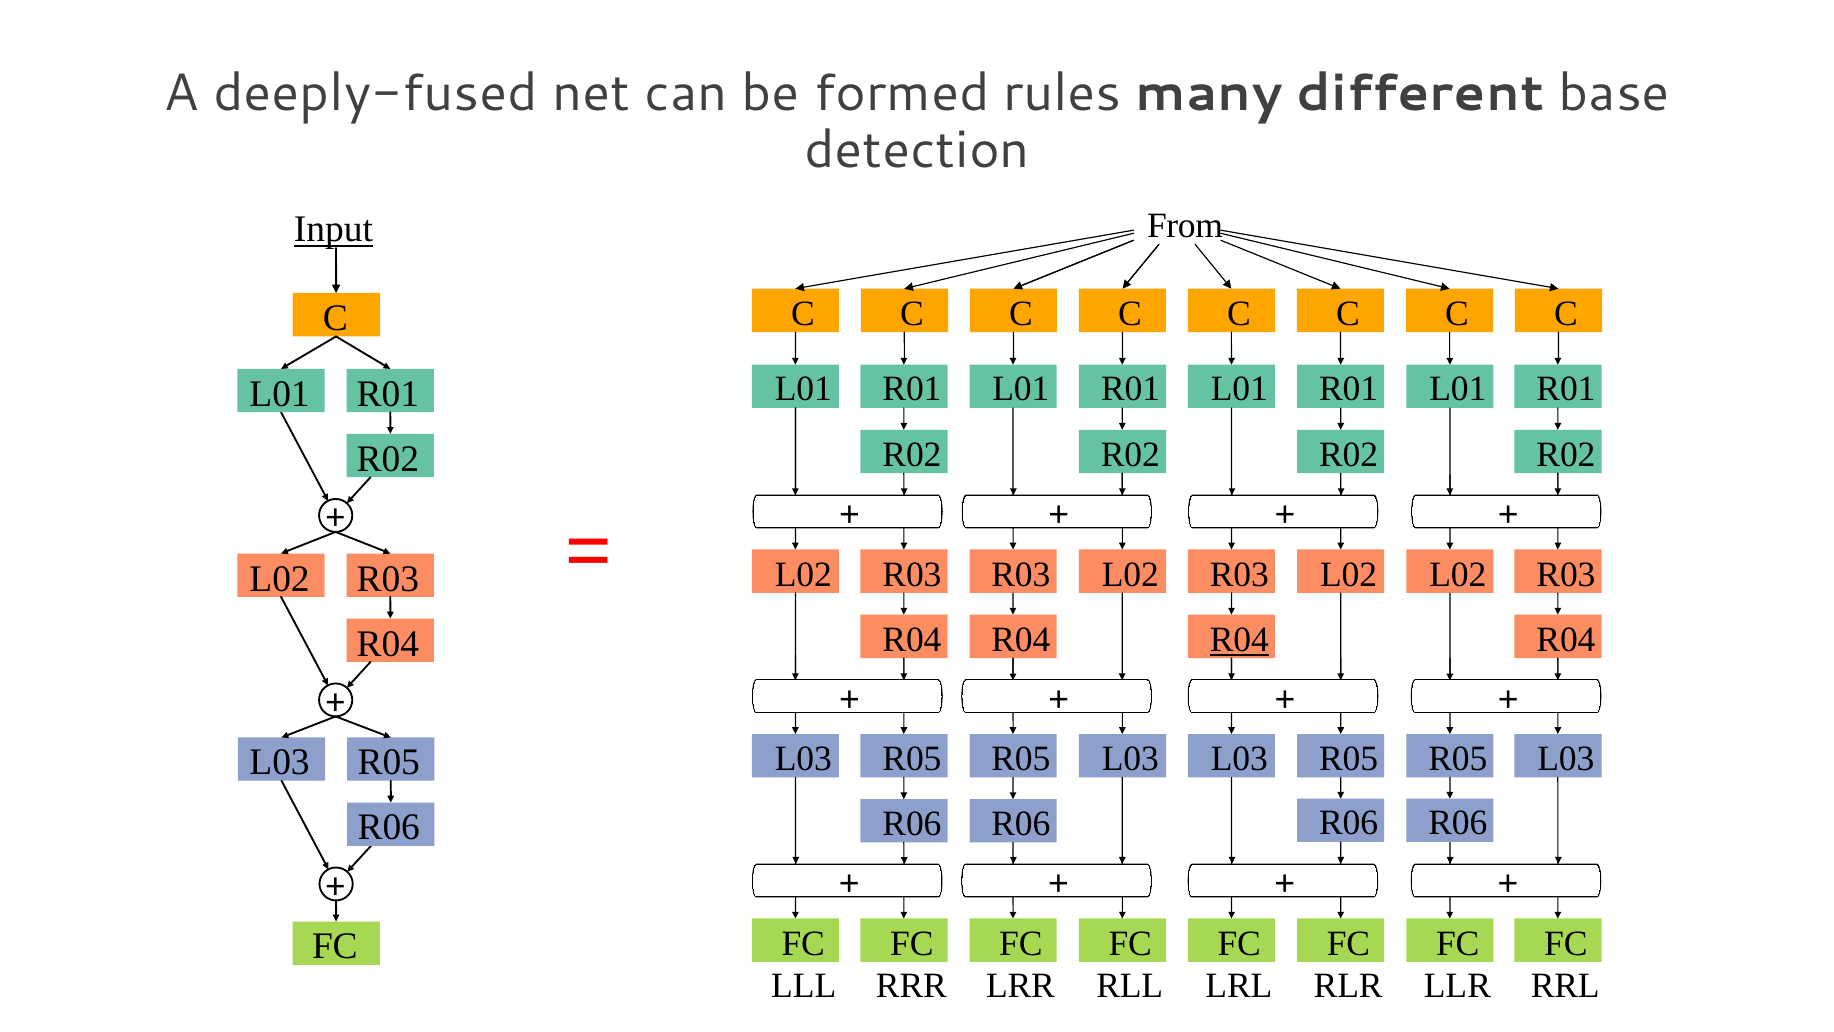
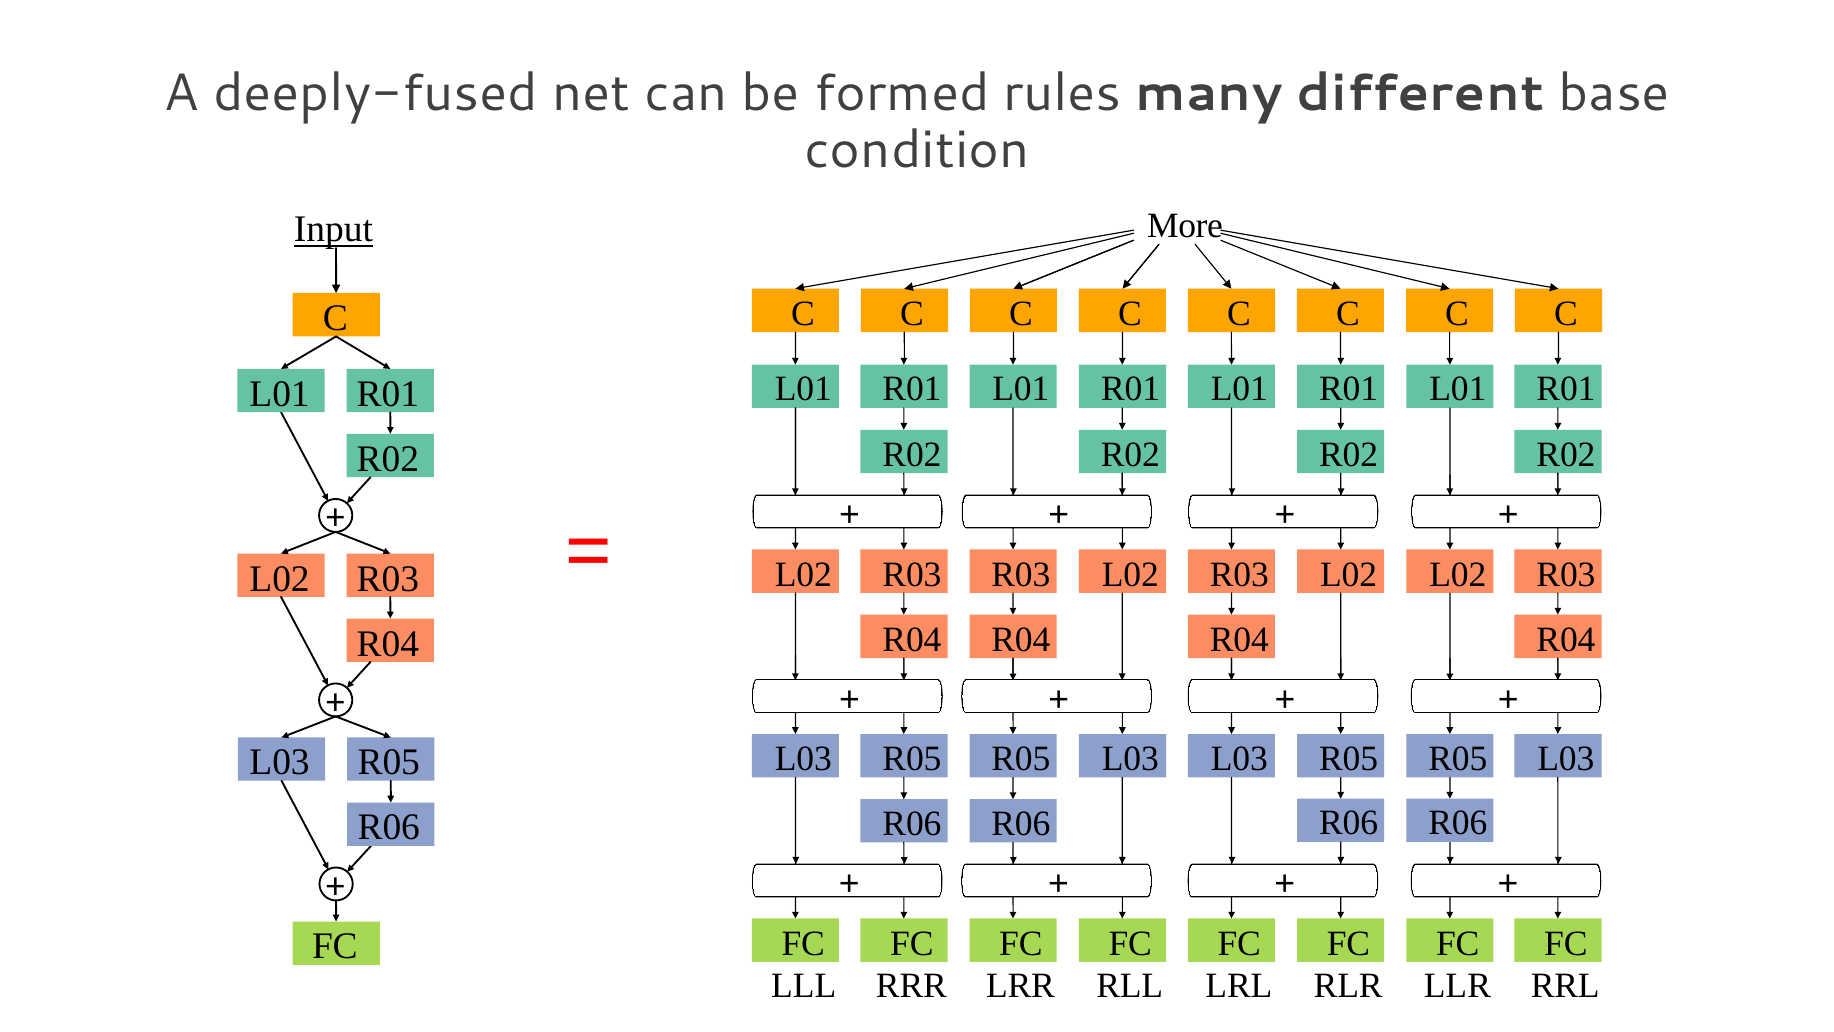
detection: detection -> condition (917, 150)
From: From -> More (1185, 225)
R04 underline: present -> none (1239, 640)
